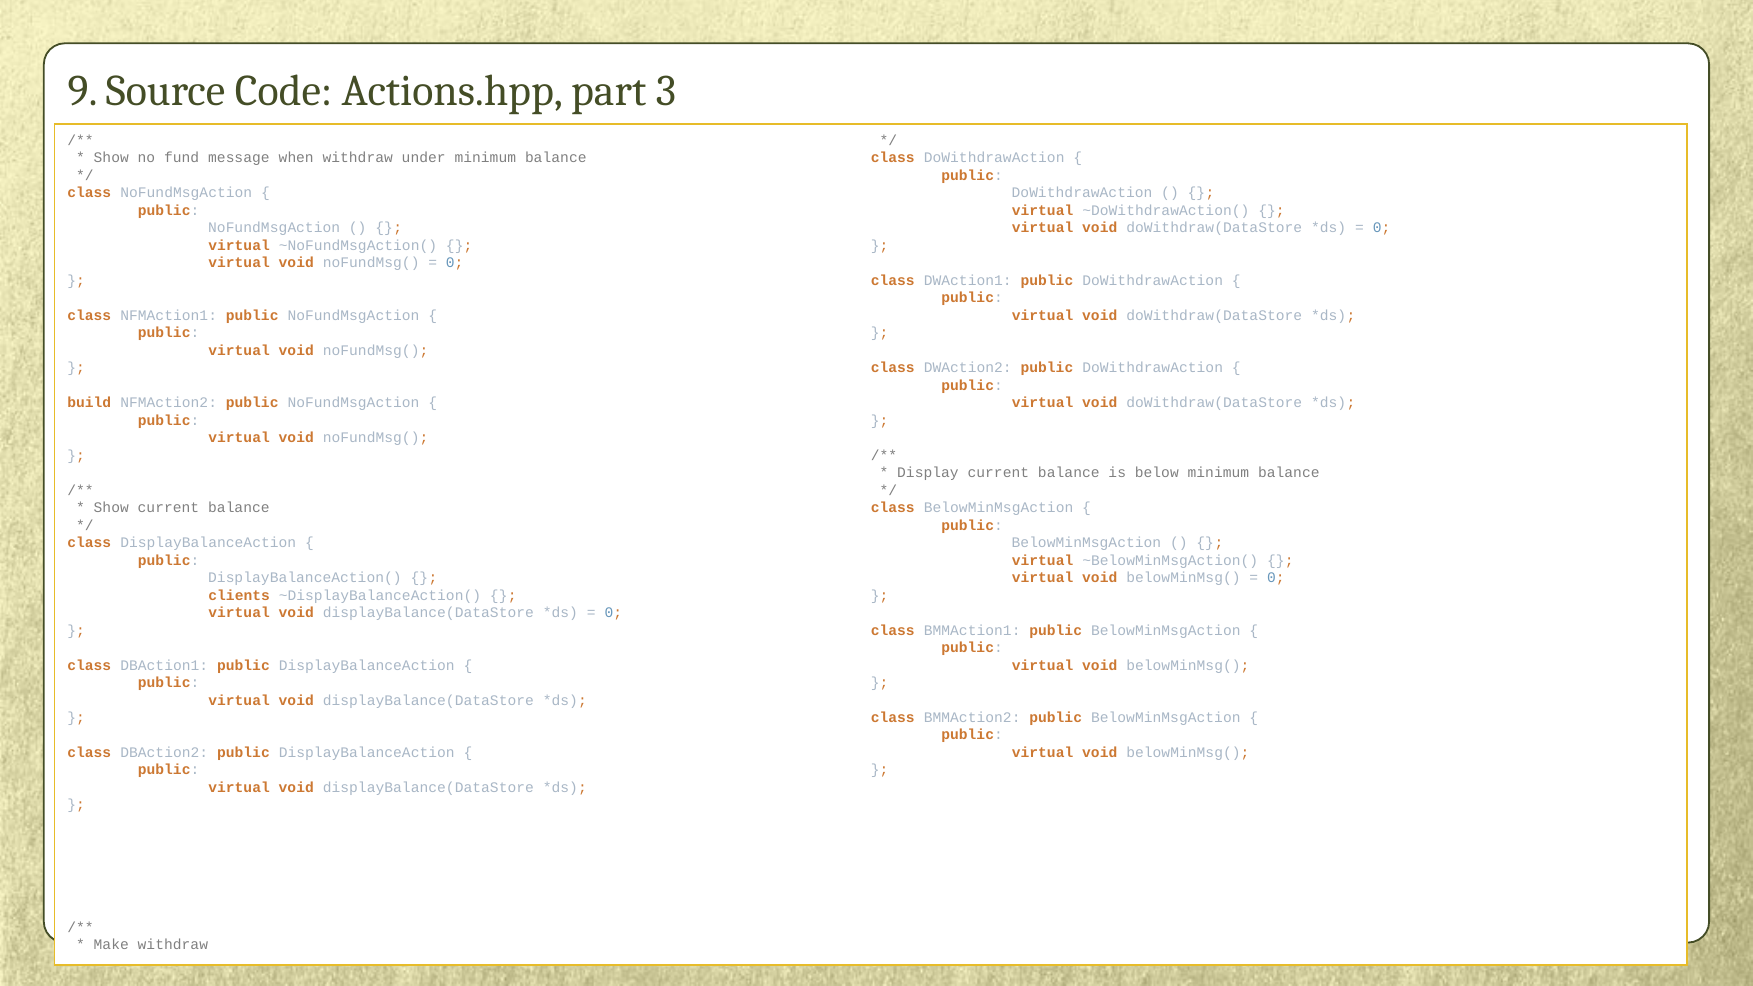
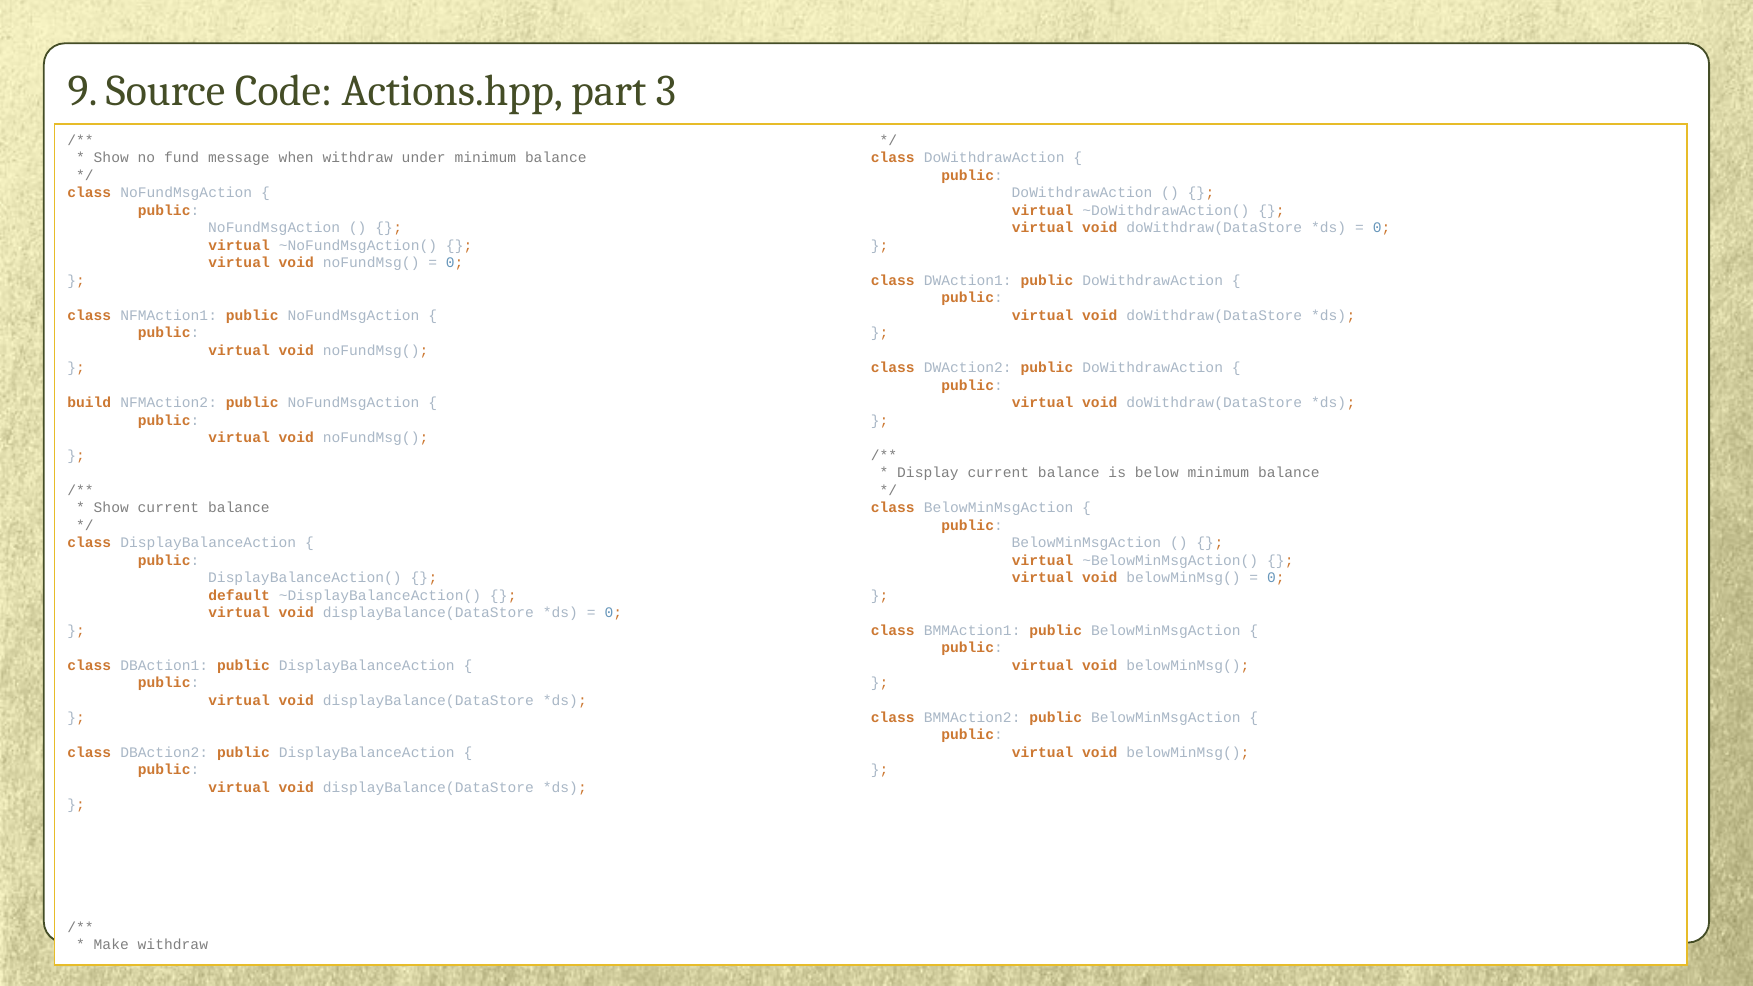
clients: clients -> default (239, 595)
